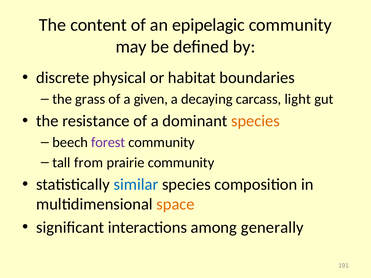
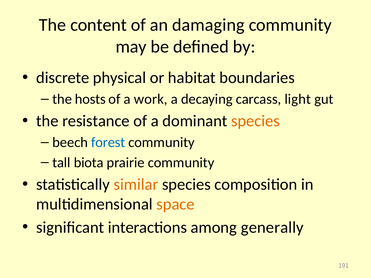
epipelagic: epipelagic -> damaging (208, 25)
grass: grass -> hosts (90, 99)
given: given -> work (151, 99)
forest colour: purple -> blue (108, 142)
from: from -> biota (89, 163)
similar colour: blue -> orange (136, 185)
